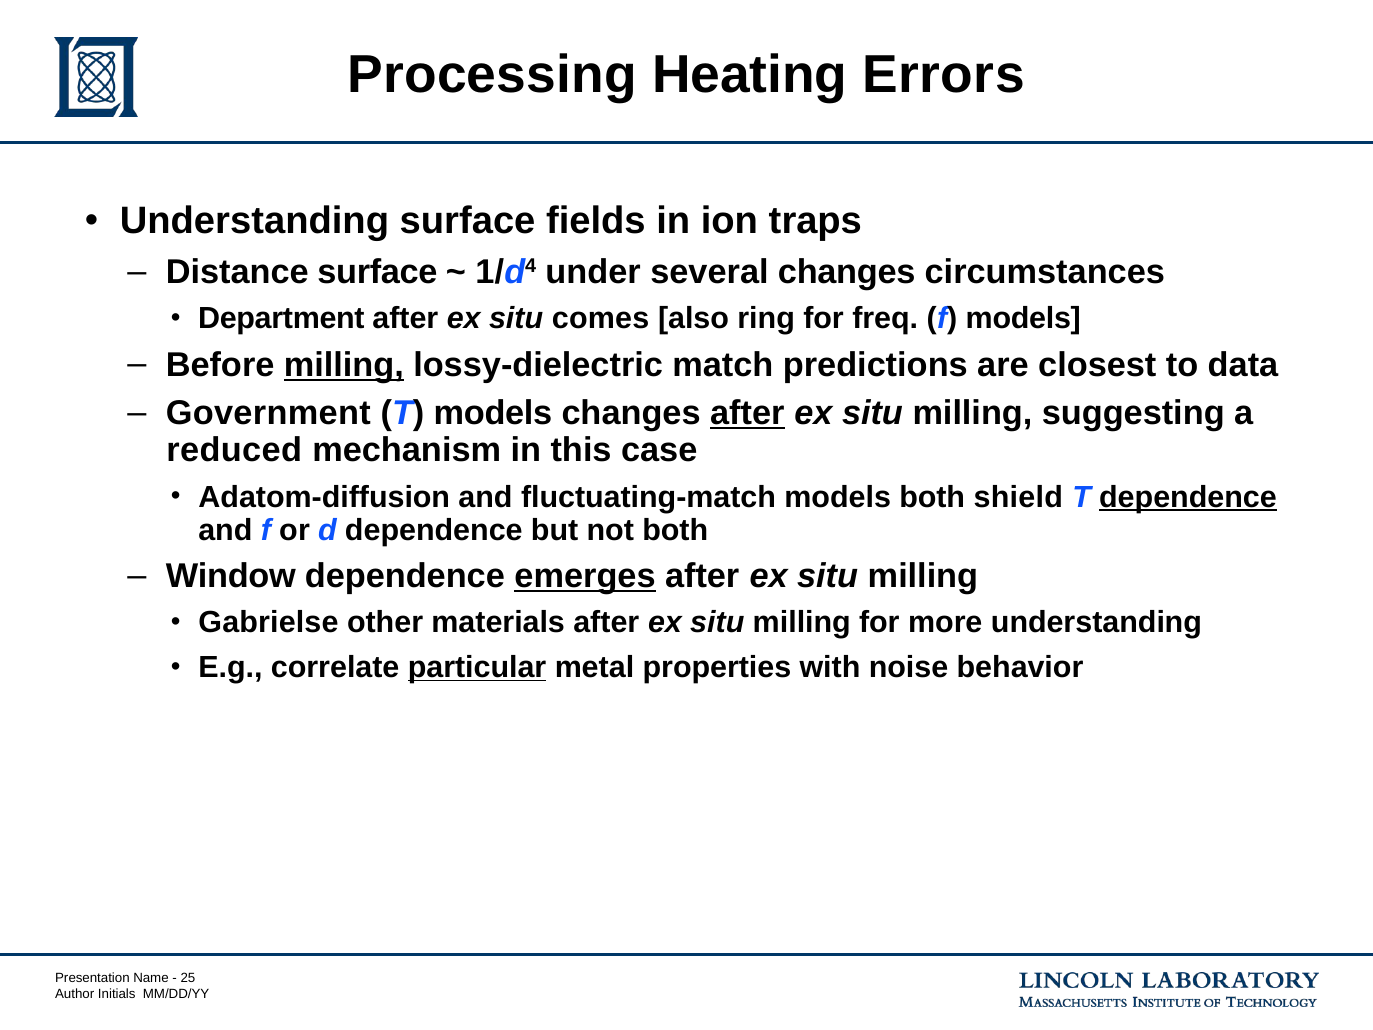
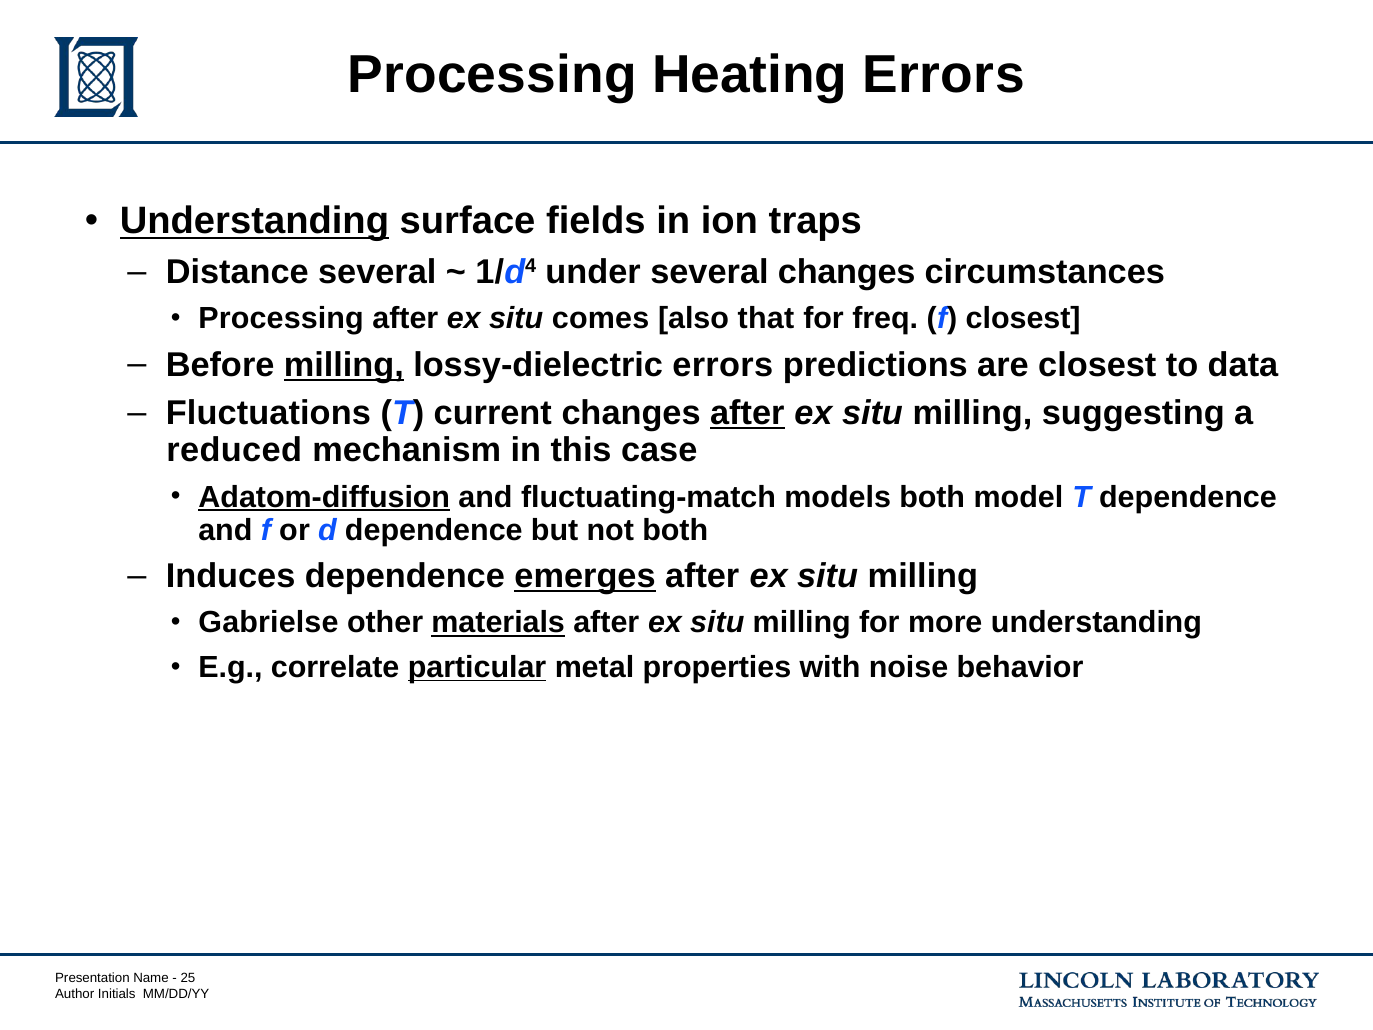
Understanding underline: none -> present (254, 221)
Distance surface: surface -> several (377, 272)
Department: Department -> Processing (281, 318)
ring: ring -> that (766, 318)
f models: models -> closest (1023, 318)
lossy-dielectric match: match -> errors (723, 365)
Government: Government -> Fluctuations (268, 413)
T models: models -> current (493, 413)
Adatom-diffusion underline: none -> present (324, 497)
shield: shield -> model (1018, 497)
dependence underline: present -> none (1188, 497)
Window: Window -> Induces (231, 576)
materials underline: none -> present (498, 623)
